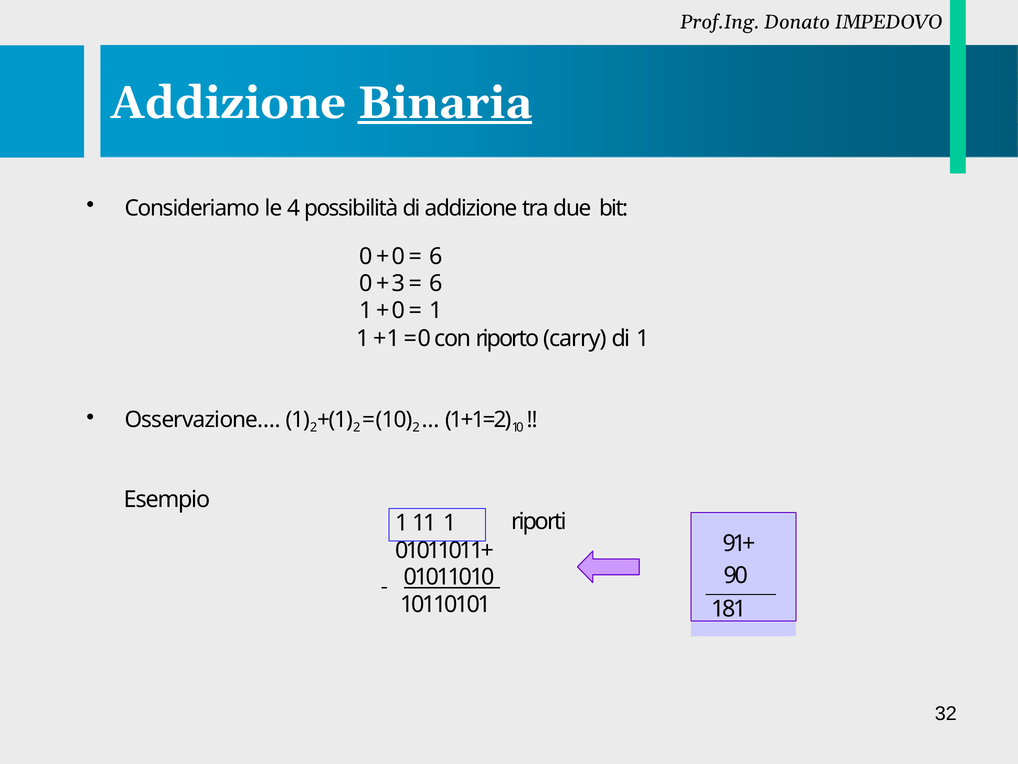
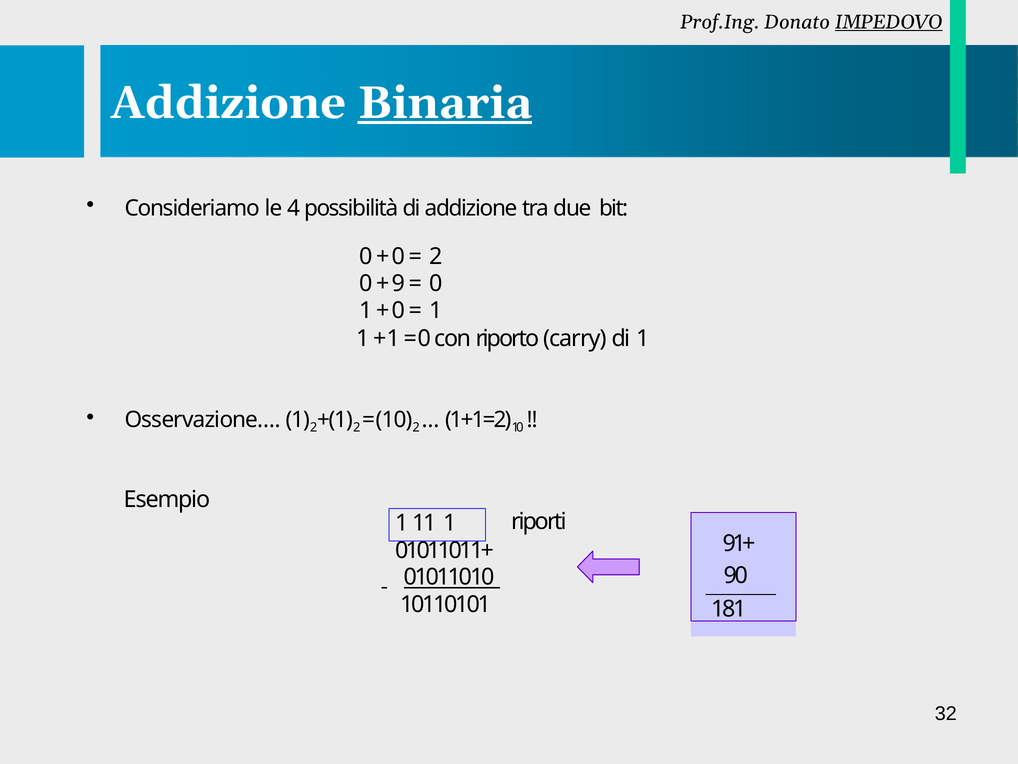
IMPEDOVO underline: none -> present (889, 22)
6: 6 -> 2 (436, 256)
3: 3 -> 9 (398, 283)
6: 6 -> 0 (436, 283)
